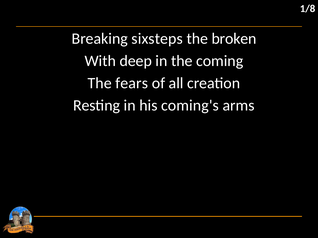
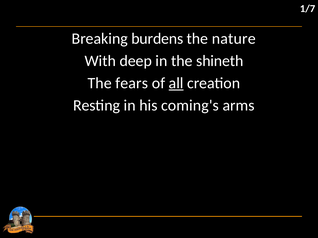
1/8: 1/8 -> 1/7 (308, 9)
sixsteps: sixsteps -> burdens (157, 39)
broken: broken -> nature (234, 39)
coming: coming -> shineth (220, 61)
all underline: none -> present (176, 83)
